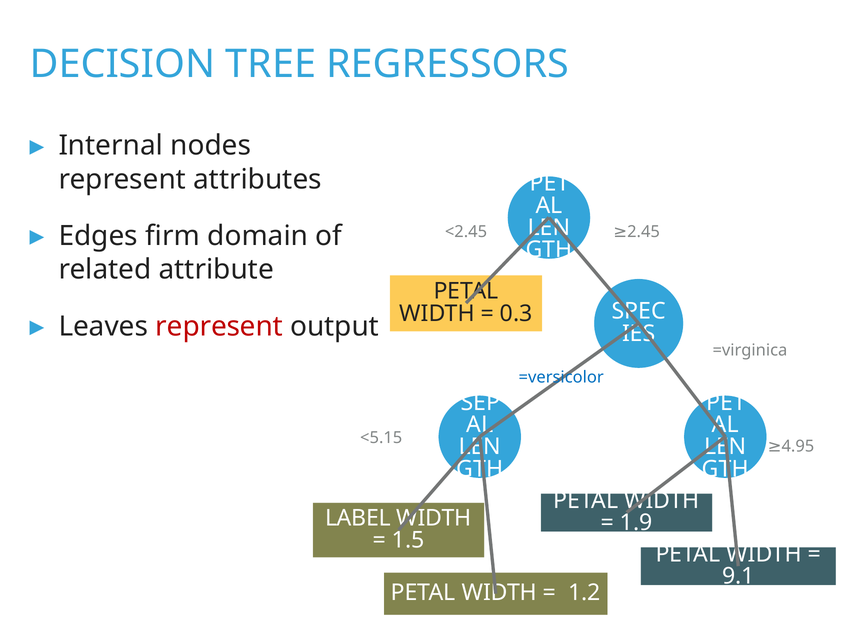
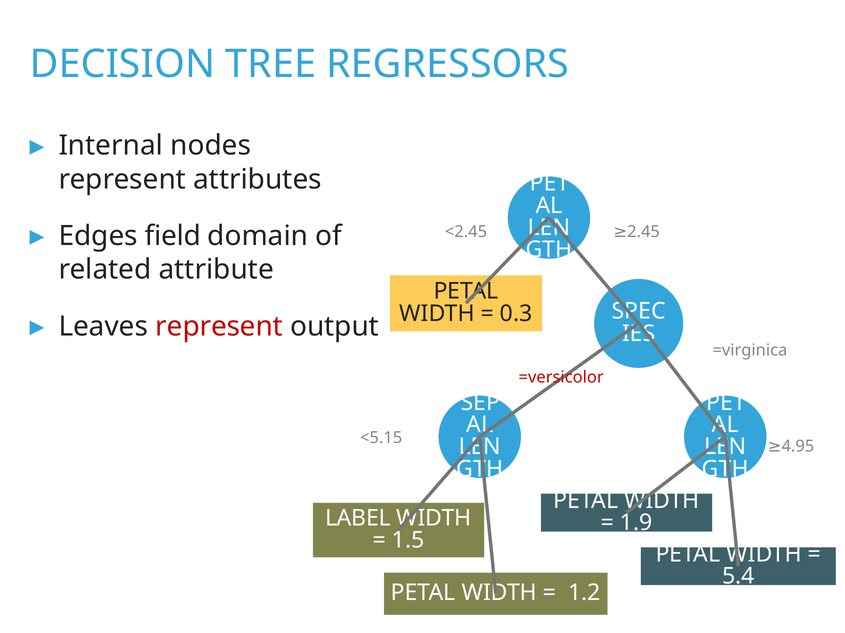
firm: firm -> field (173, 236)
=versicolor colour: blue -> red (561, 378)
9.1: 9.1 -> 5.4 (738, 577)
